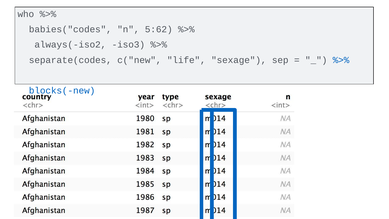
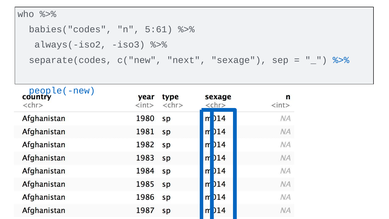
5:62: 5:62 -> 5:61 (159, 29)
life: life -> next (186, 60)
blocks(-new: blocks(-new -> people(-new (62, 91)
